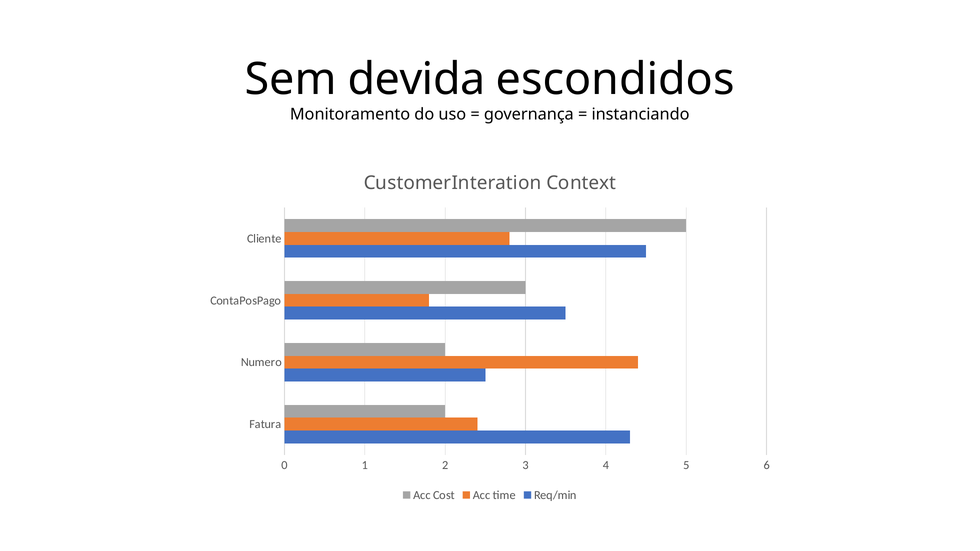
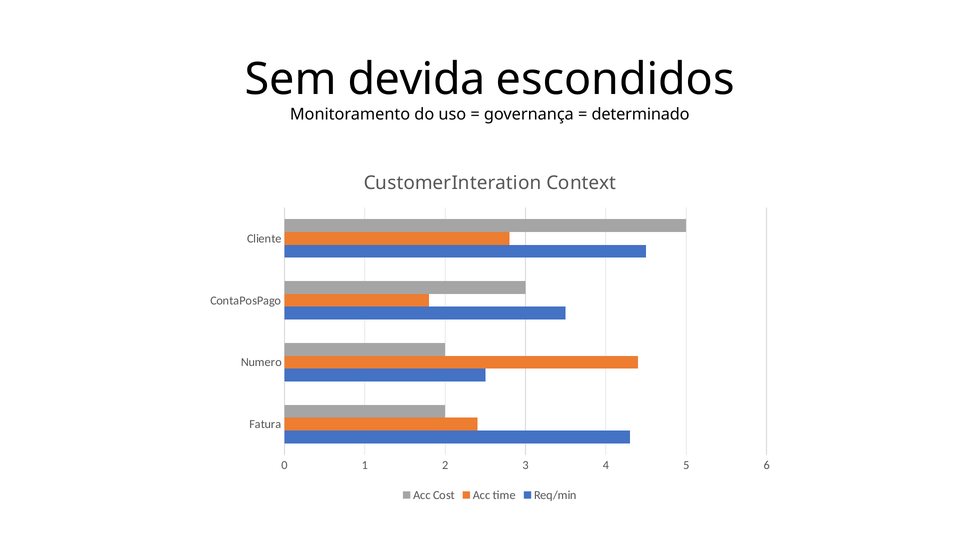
instanciando: instanciando -> determinado (641, 114)
